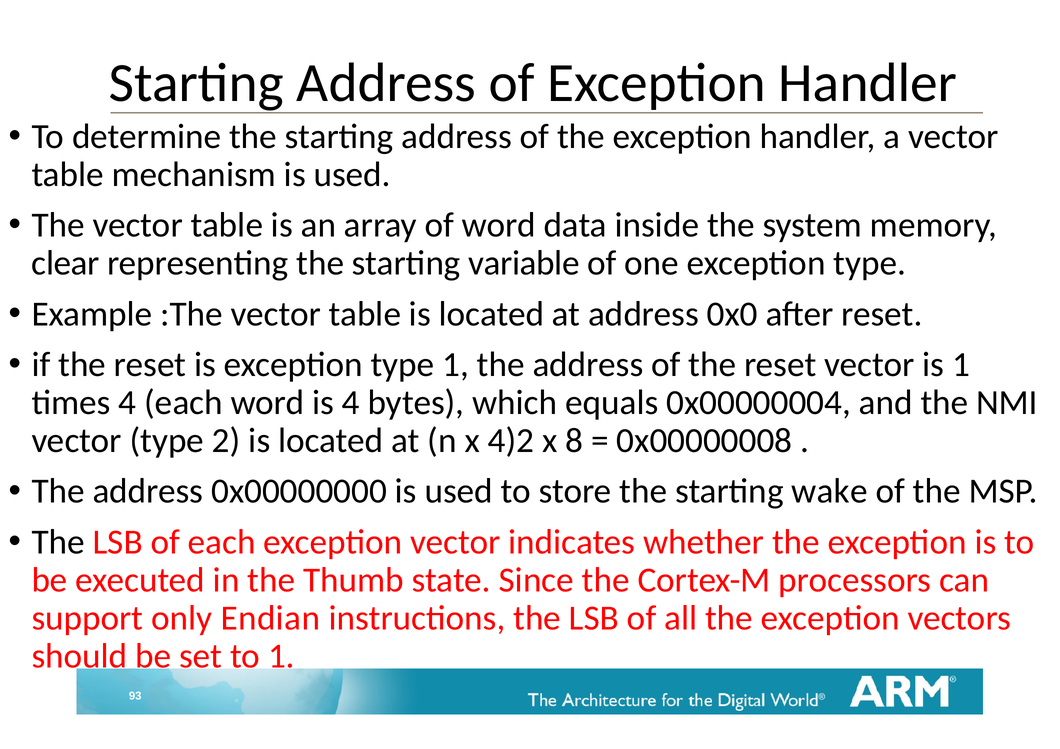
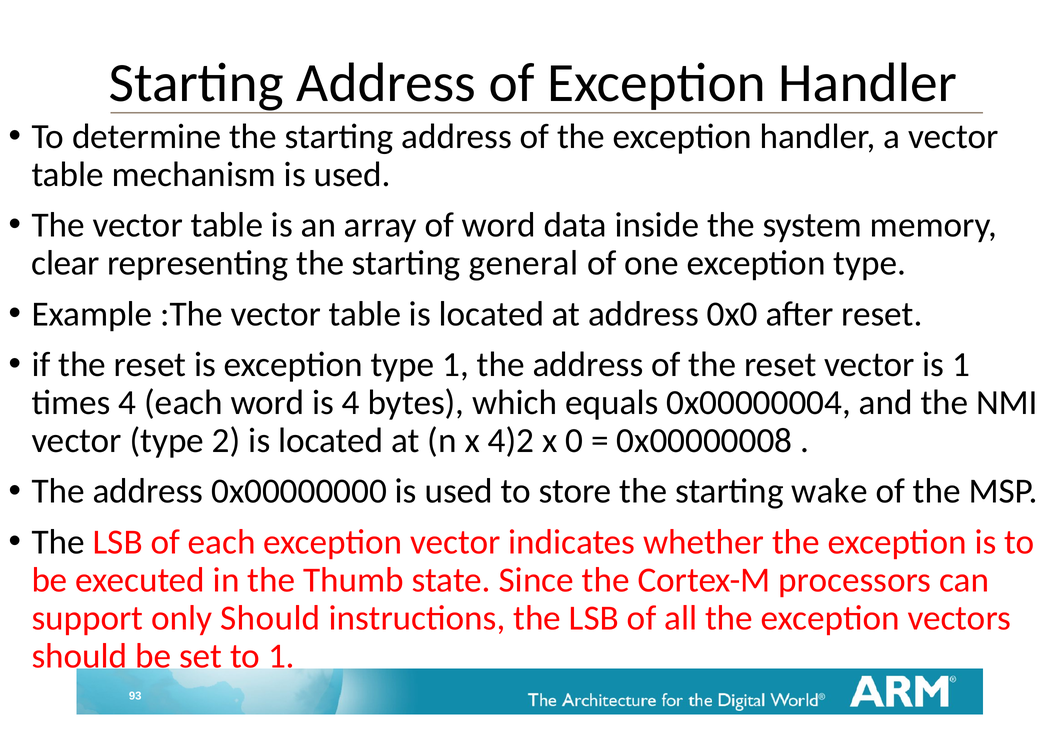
variable: variable -> general (524, 263)
8: 8 -> 0 (574, 441)
only Endian: Endian -> Should (270, 618)
